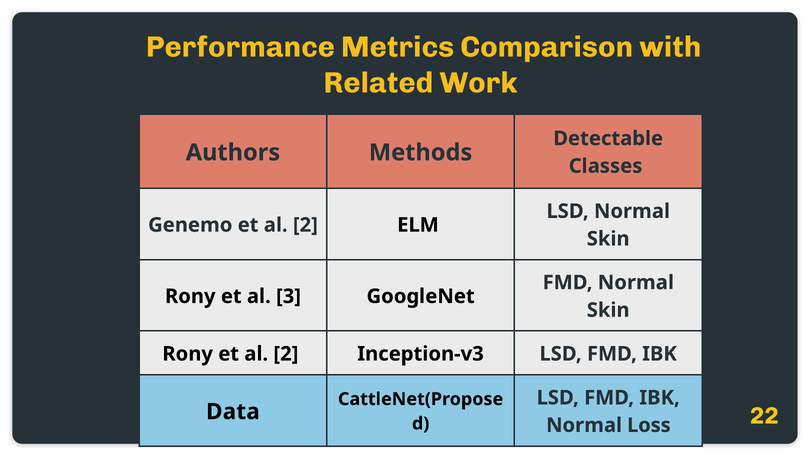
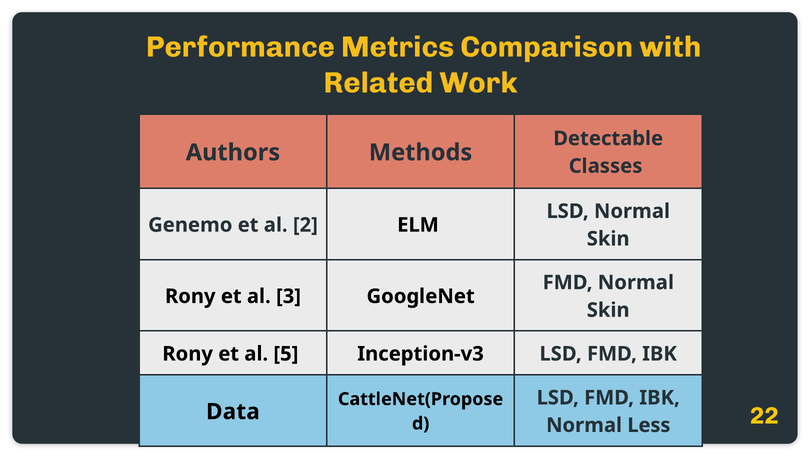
Rony et al 2: 2 -> 5 (286, 354)
Loss: Loss -> Less (649, 425)
